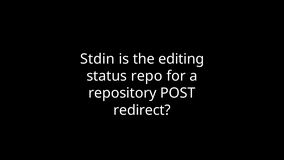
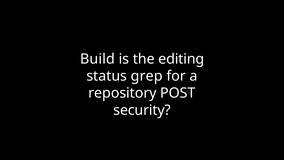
Stdin: Stdin -> Build (97, 59)
repo: repo -> grep (147, 76)
redirect: redirect -> security (142, 110)
